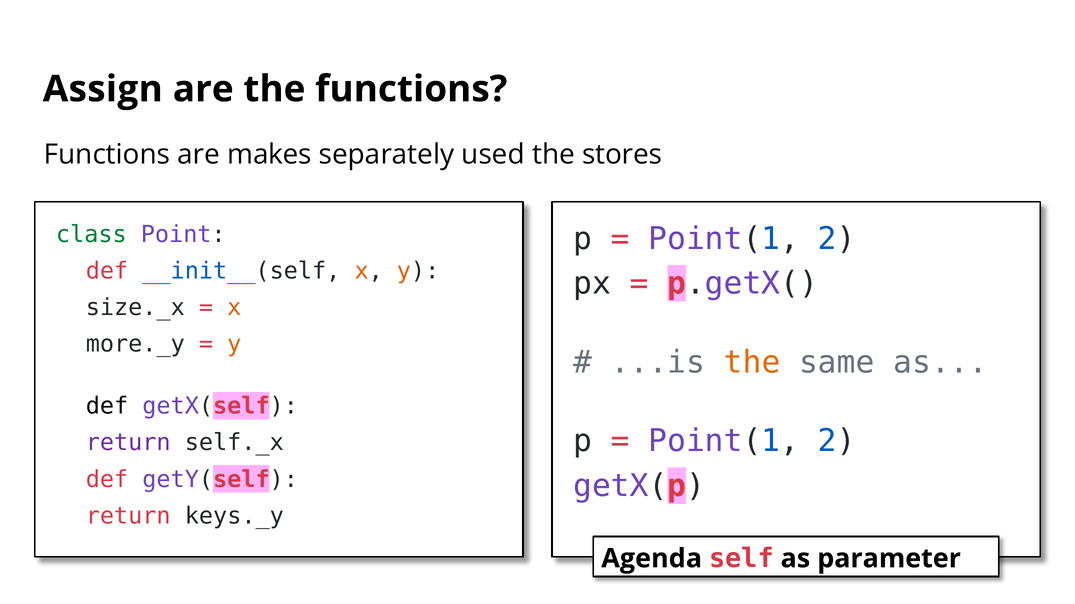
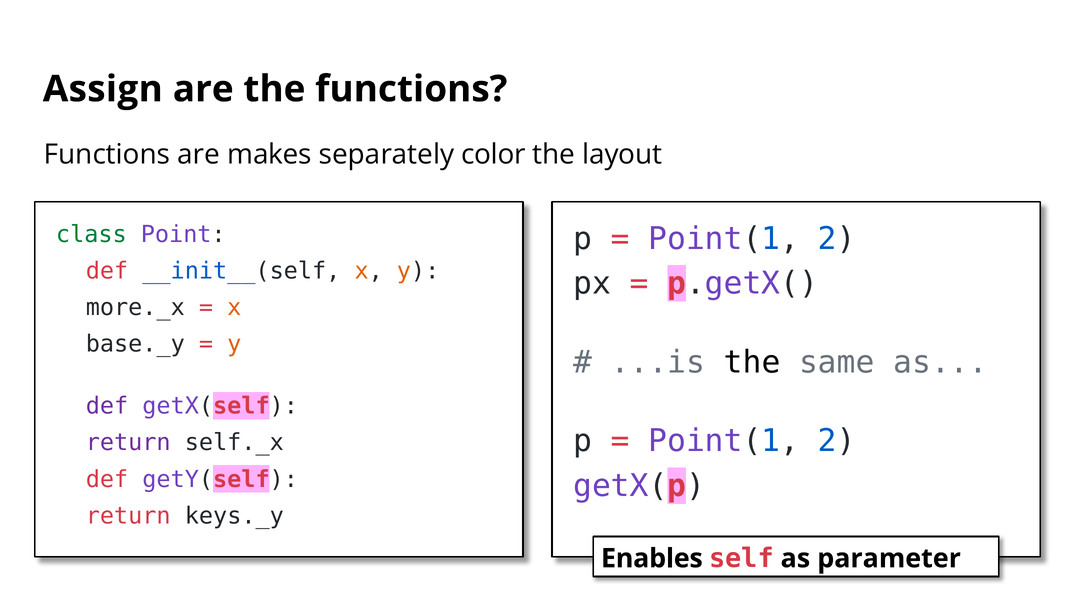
used: used -> color (493, 155)
stores: stores -> layout (622, 155)
size._x: size._x -> more._x (135, 308)
more._y: more._y -> base._y (135, 345)
the colour: orange -> black (752, 363)
def colour: black -> purple (107, 407)
Agenda: Agenda -> Enables (652, 559)
